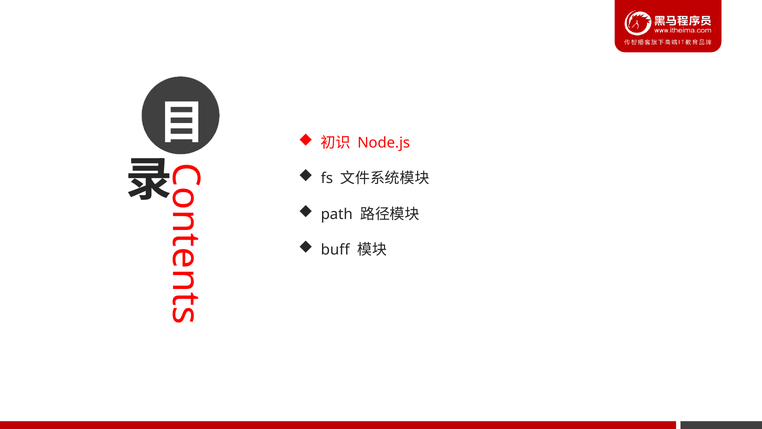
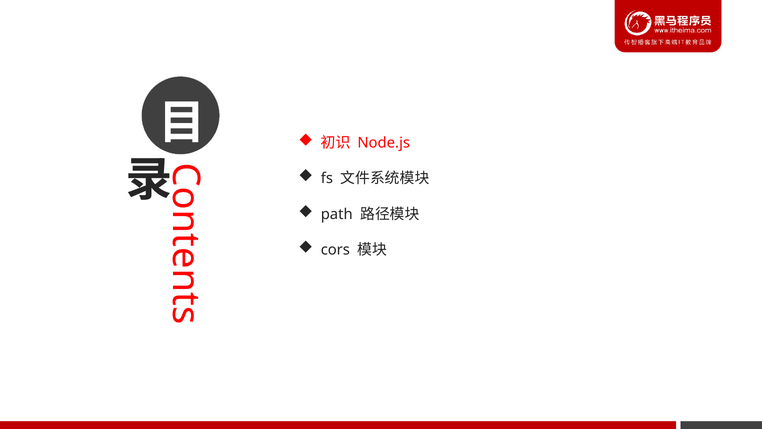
buff: buff -> cors (335, 250)
